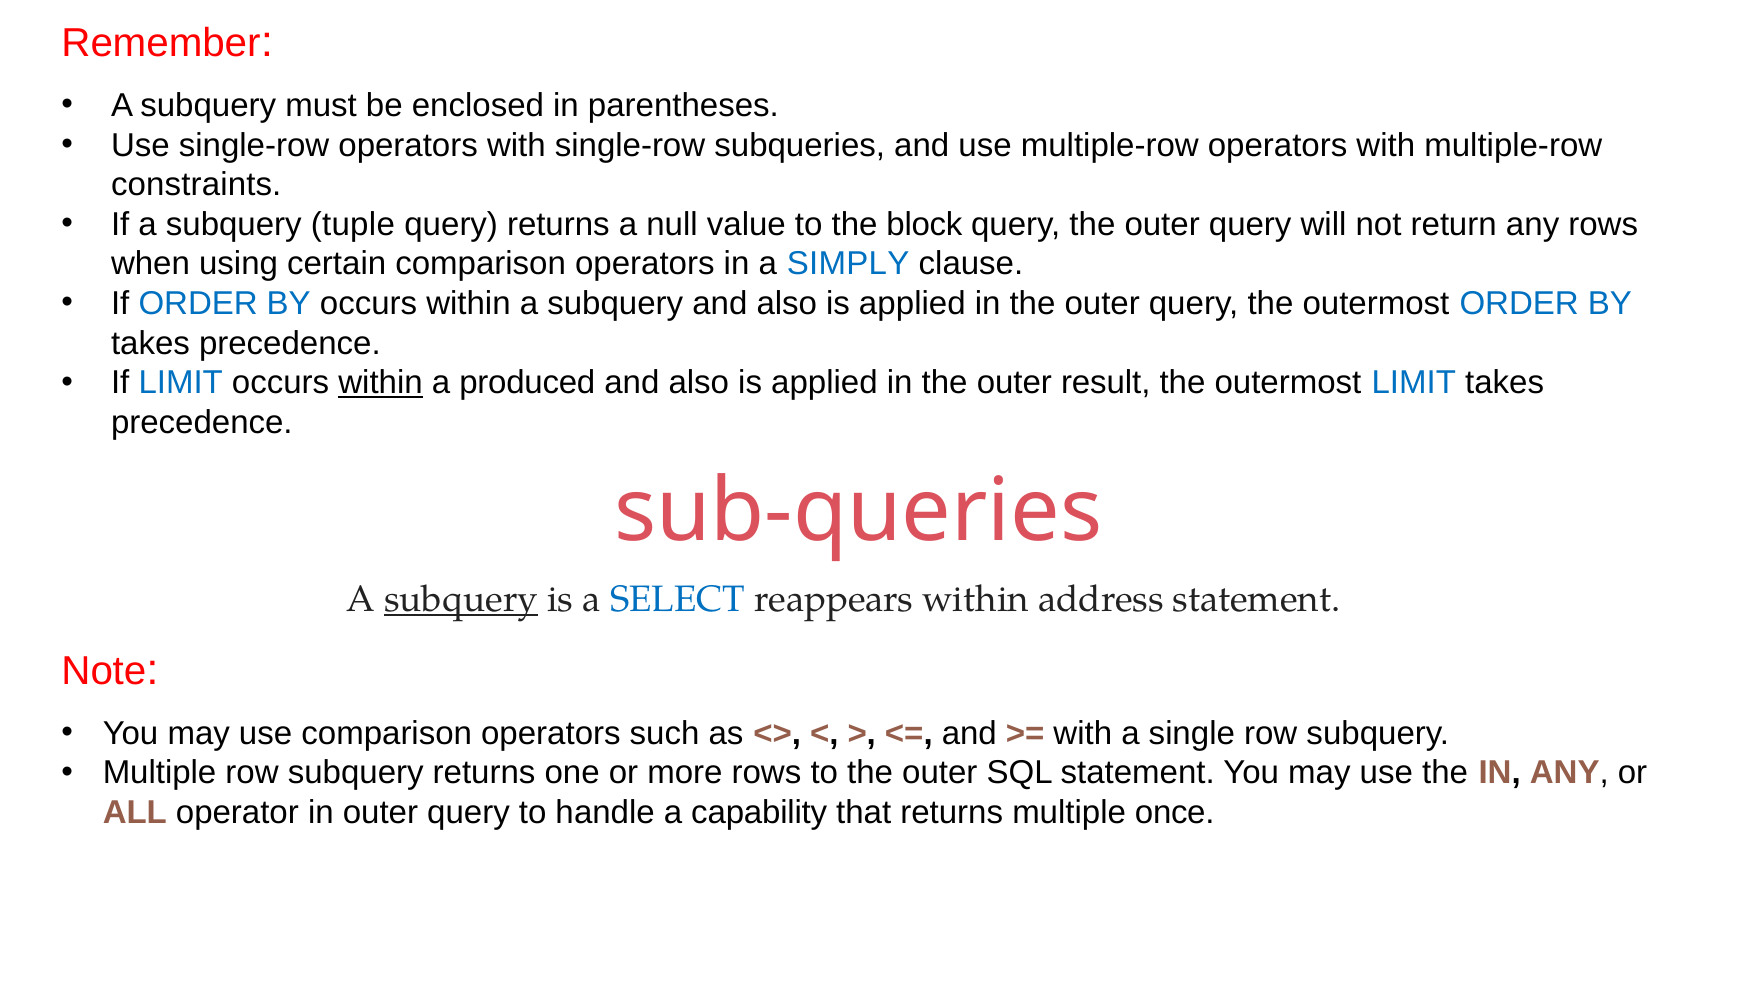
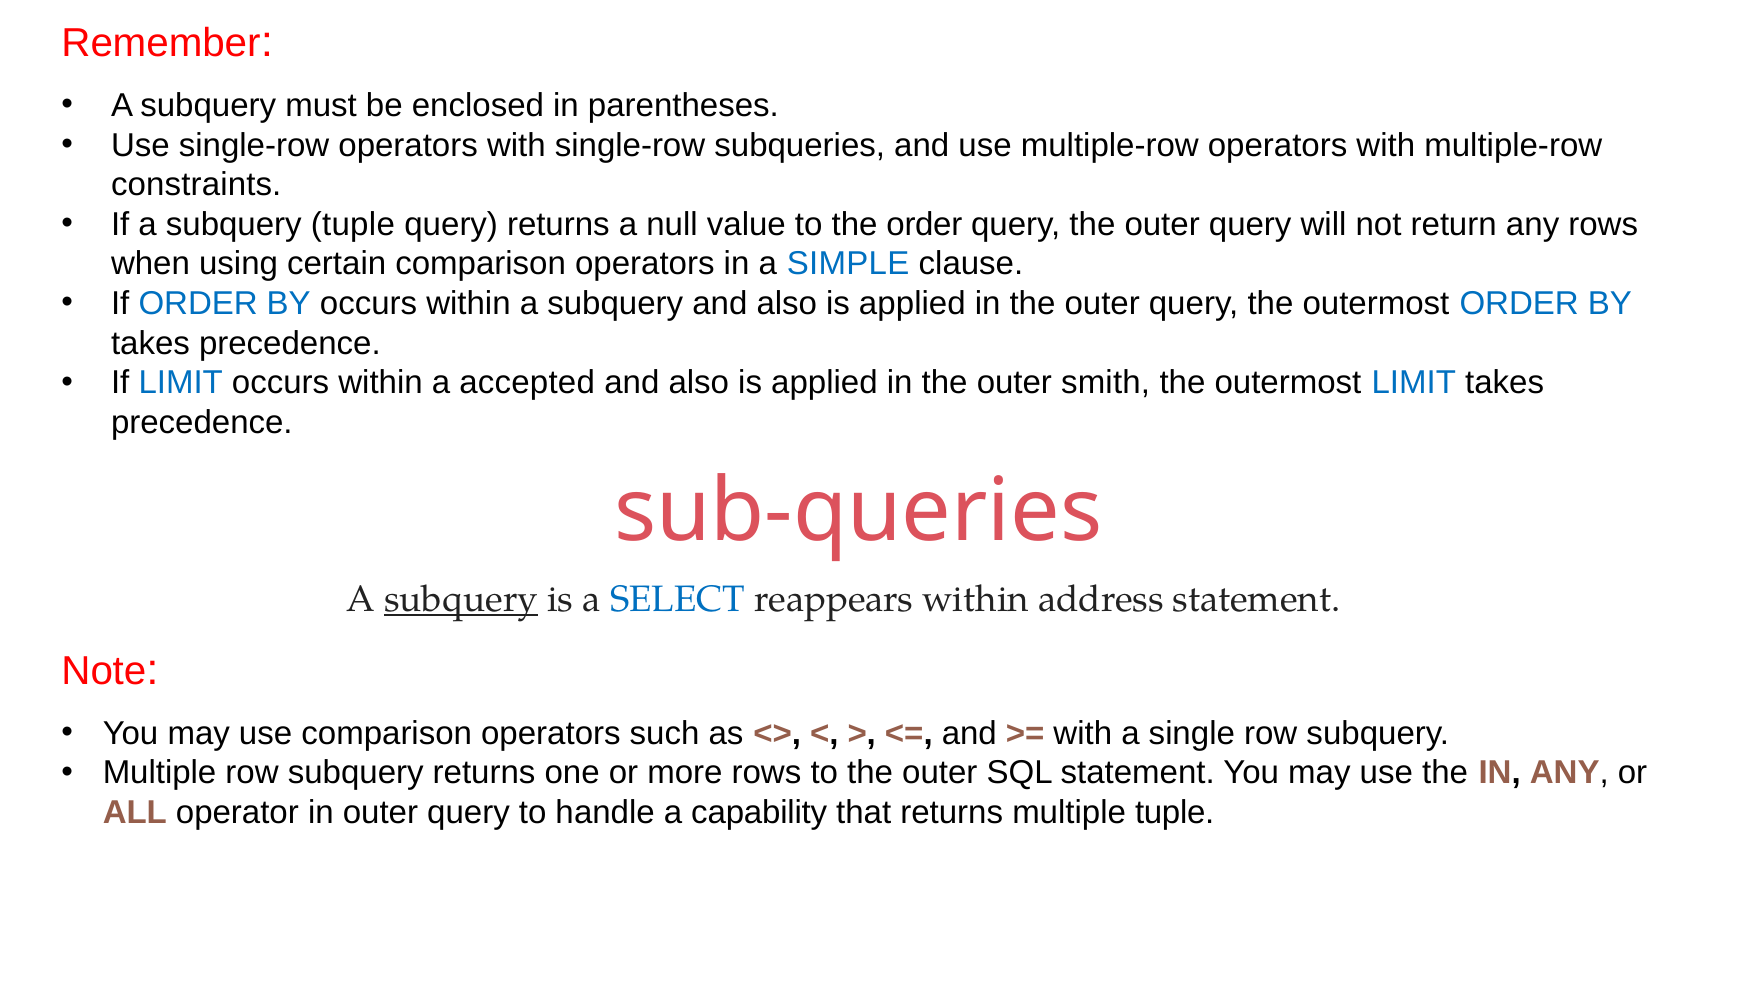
the block: block -> order (924, 224)
SIMPLY: SIMPLY -> SIMPLE (848, 264)
within underline: present -> none (381, 383)
produced: produced -> accepted (527, 383)
result: result -> smith (1106, 383)
multiple once: once -> tuple (1175, 813)
